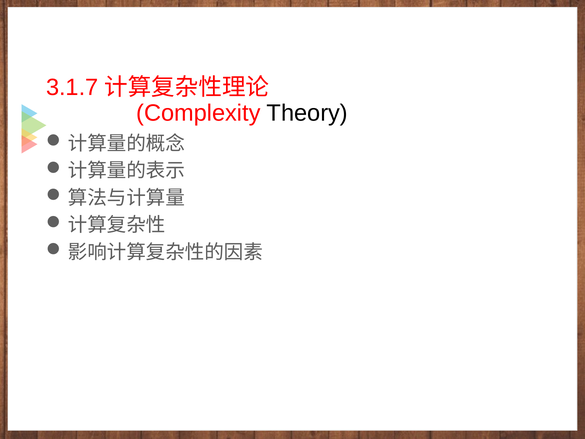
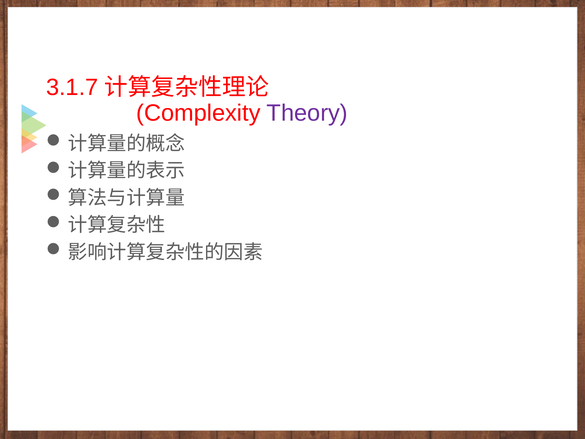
Theory colour: black -> purple (307, 113)
